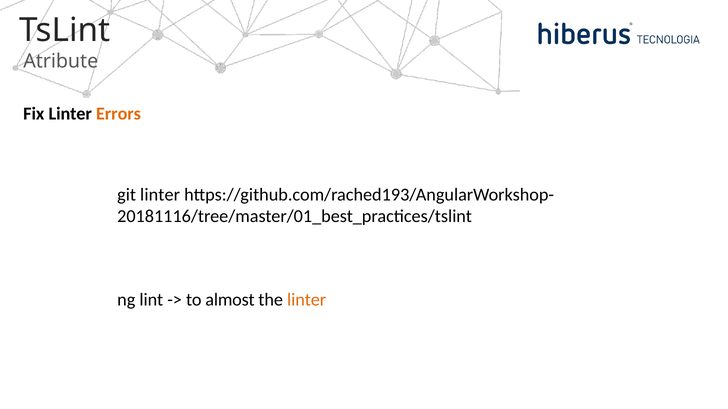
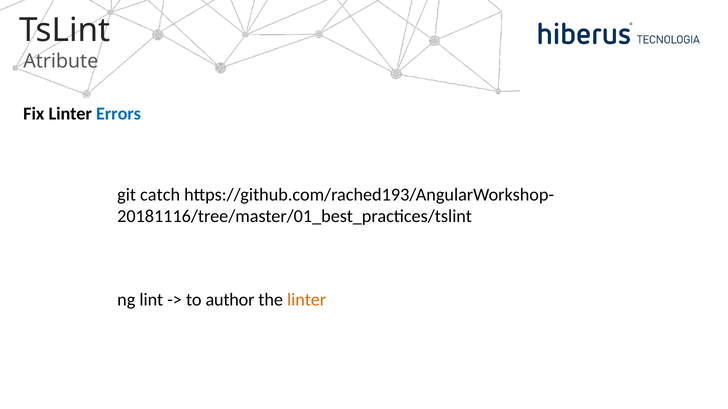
Errors colour: orange -> blue (119, 114)
git linter: linter -> catch (160, 195)
almost: almost -> author (230, 300)
